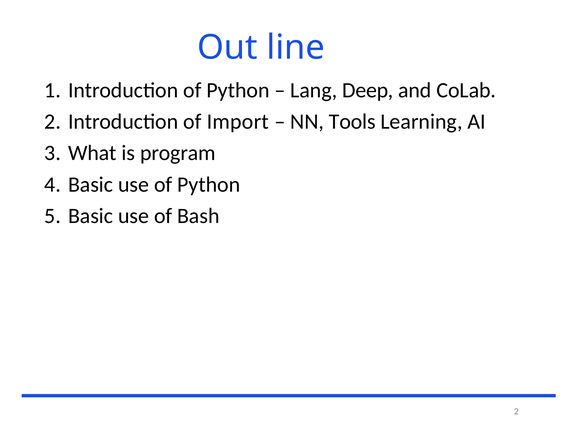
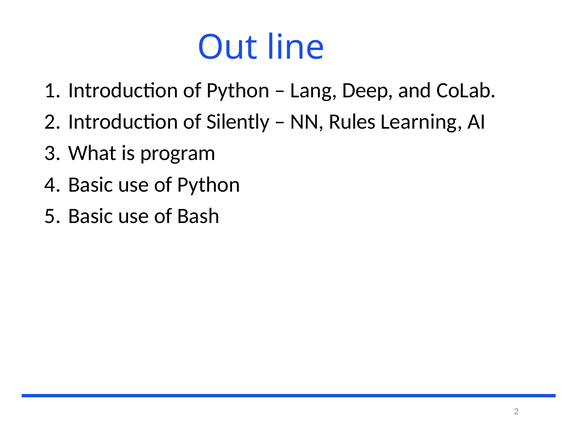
Import: Import -> Silently (238, 122)
Tools: Tools -> Rules (352, 122)
